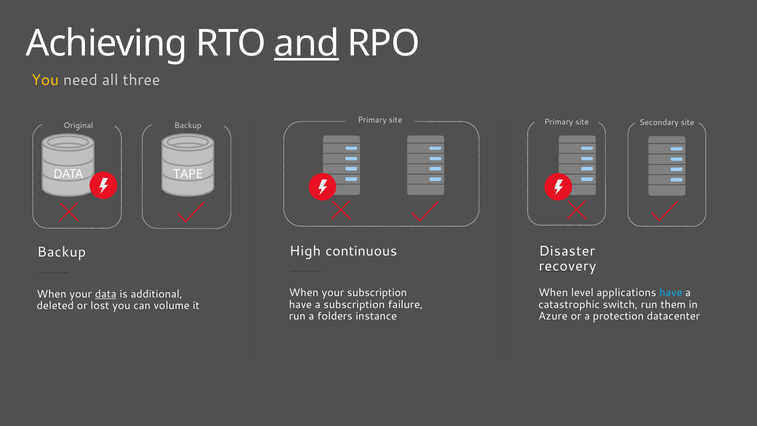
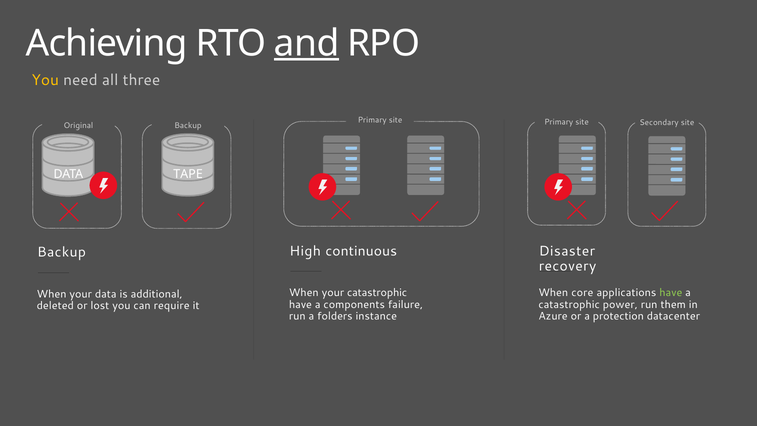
your subscription: subscription -> catastrophic (377, 293)
level: level -> core (582, 293)
have colour: light blue -> light green (671, 293)
data underline: present -> none (106, 294)
a subscription: subscription -> components (354, 304)
switch: switch -> power (620, 304)
volume: volume -> require (172, 306)
